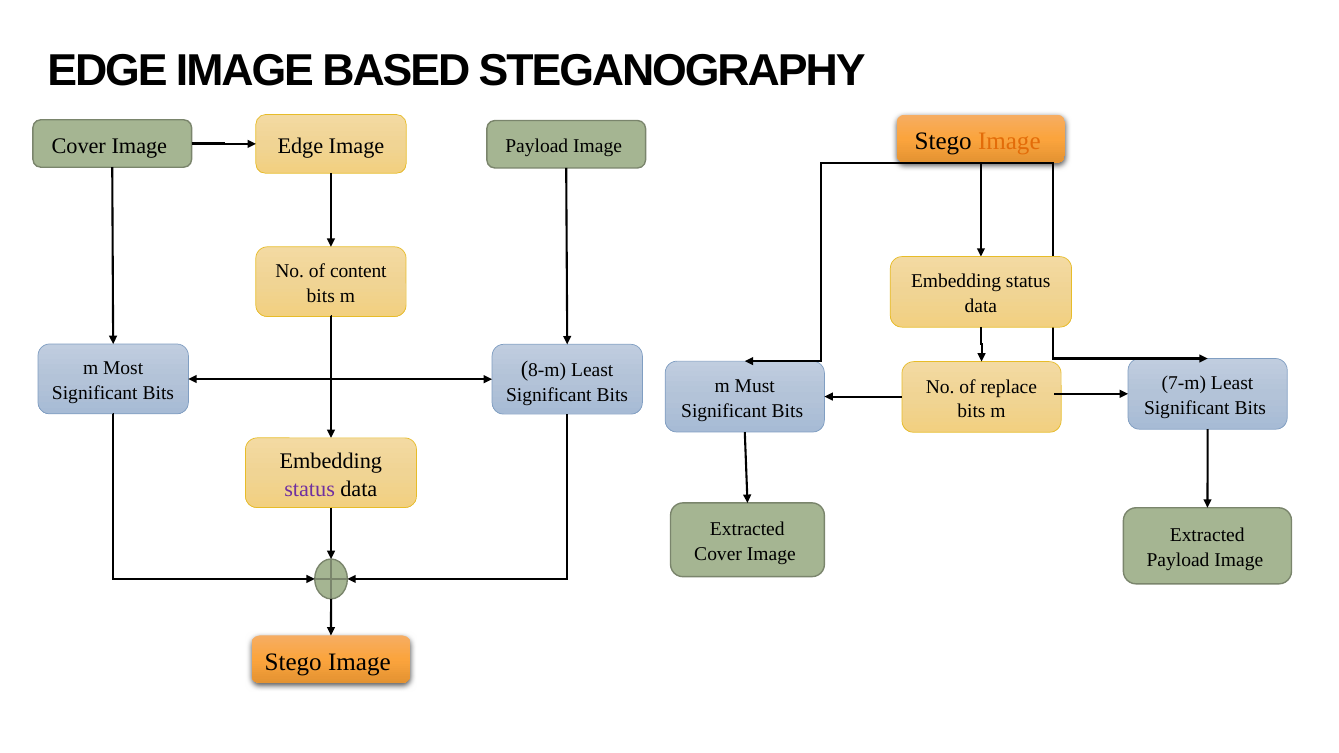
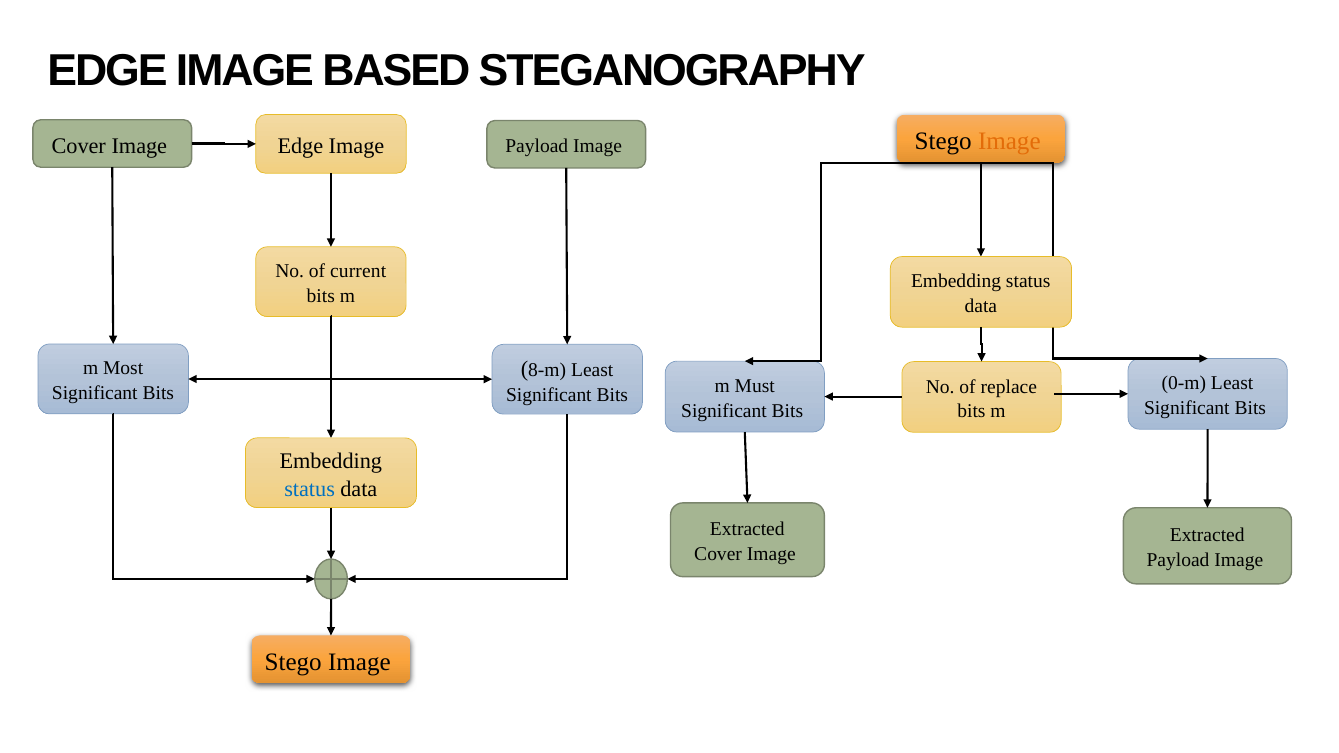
content: content -> current (358, 271)
7-m: 7-m -> 0-m (1184, 384)
status colour: purple -> blue (310, 489)
